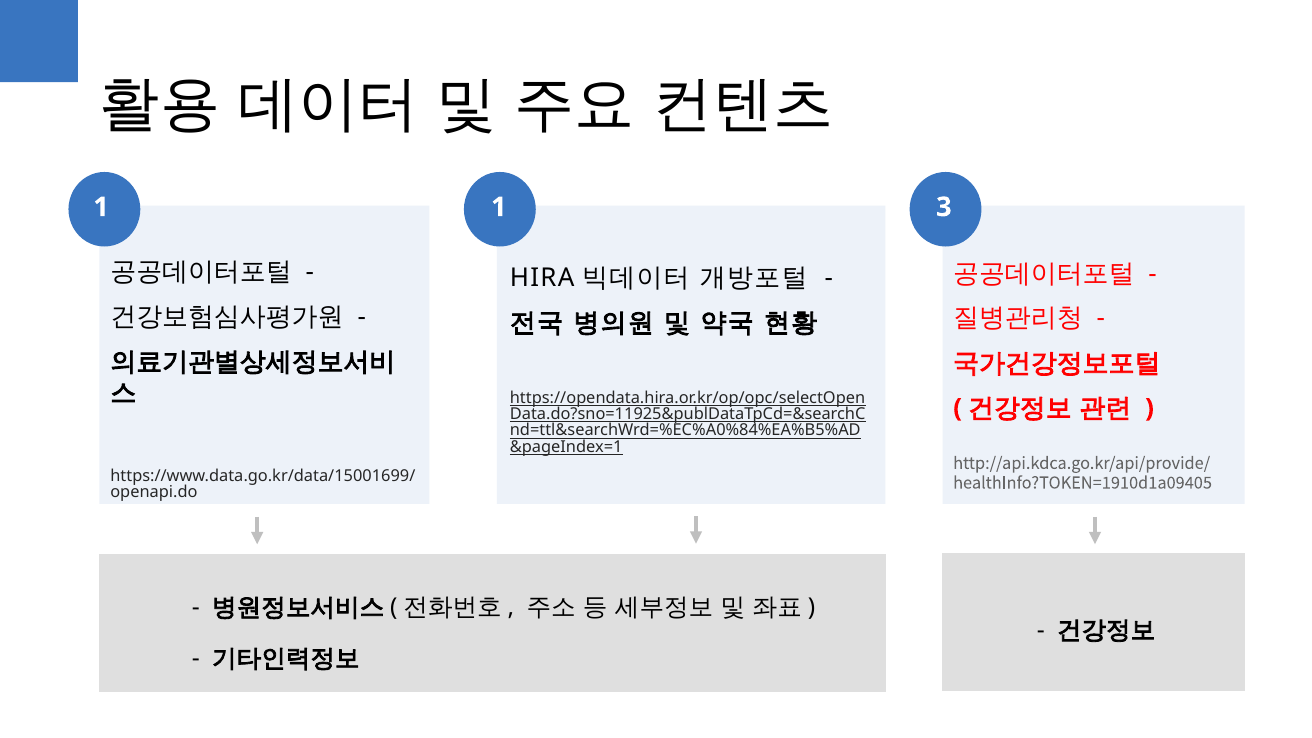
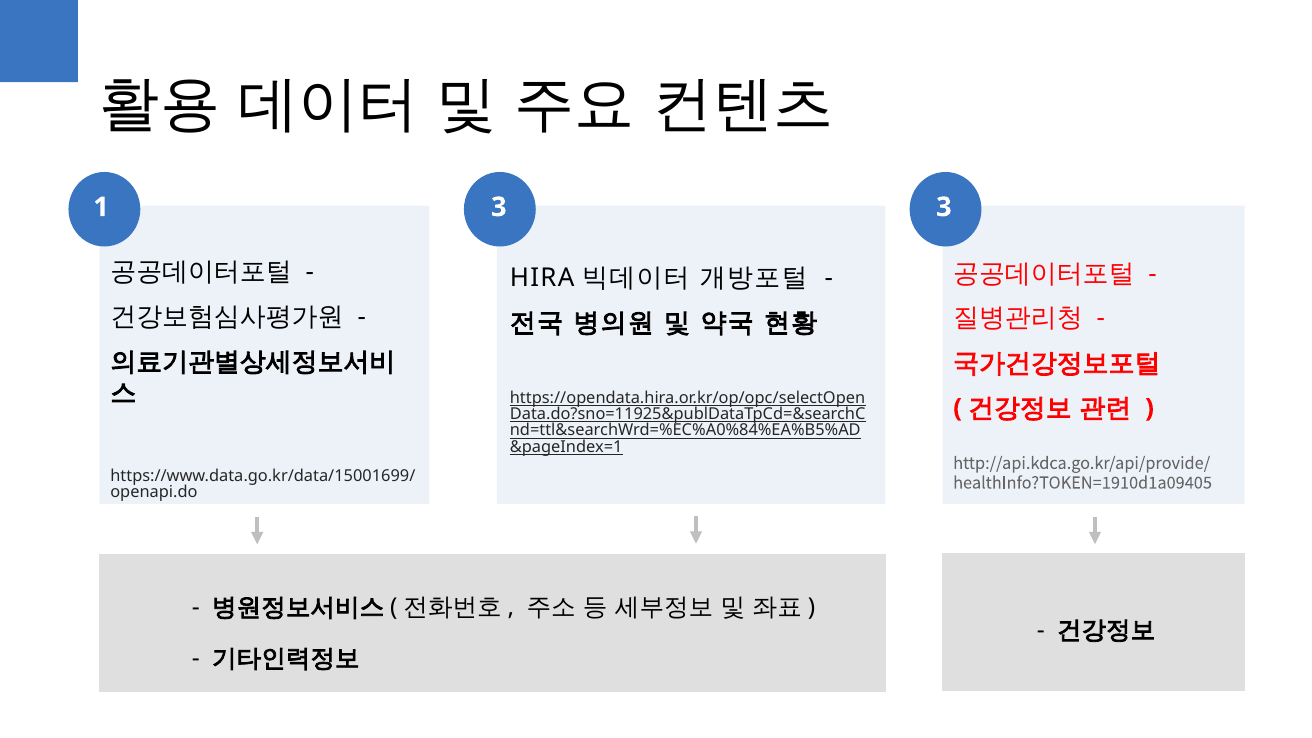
1 1: 1 -> 3 (499, 207)
